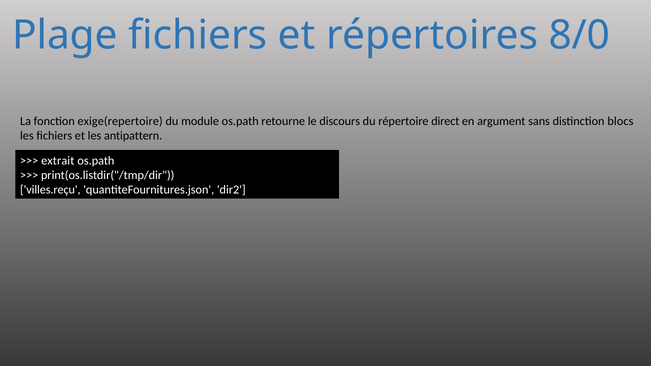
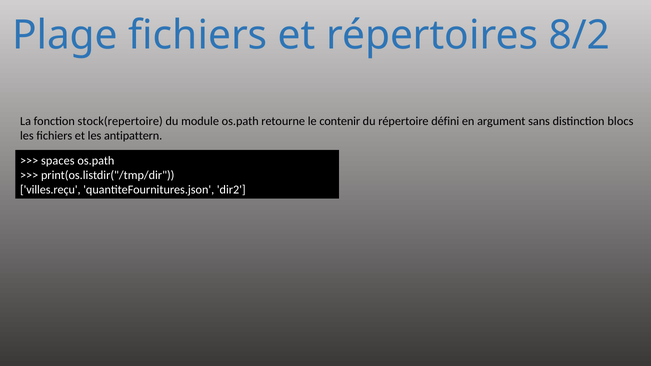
8/0: 8/0 -> 8/2 (579, 35)
exige(repertoire: exige(repertoire -> stock(repertoire (120, 121)
discours: discours -> contenir (340, 121)
direct: direct -> défini (445, 121)
extrait: extrait -> spaces (58, 161)
